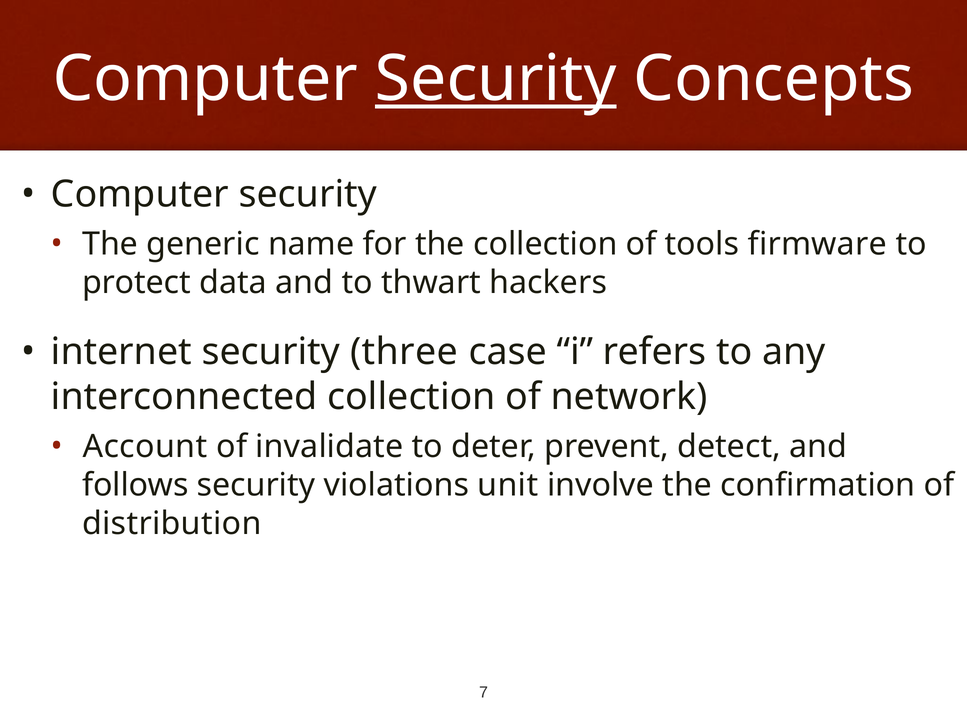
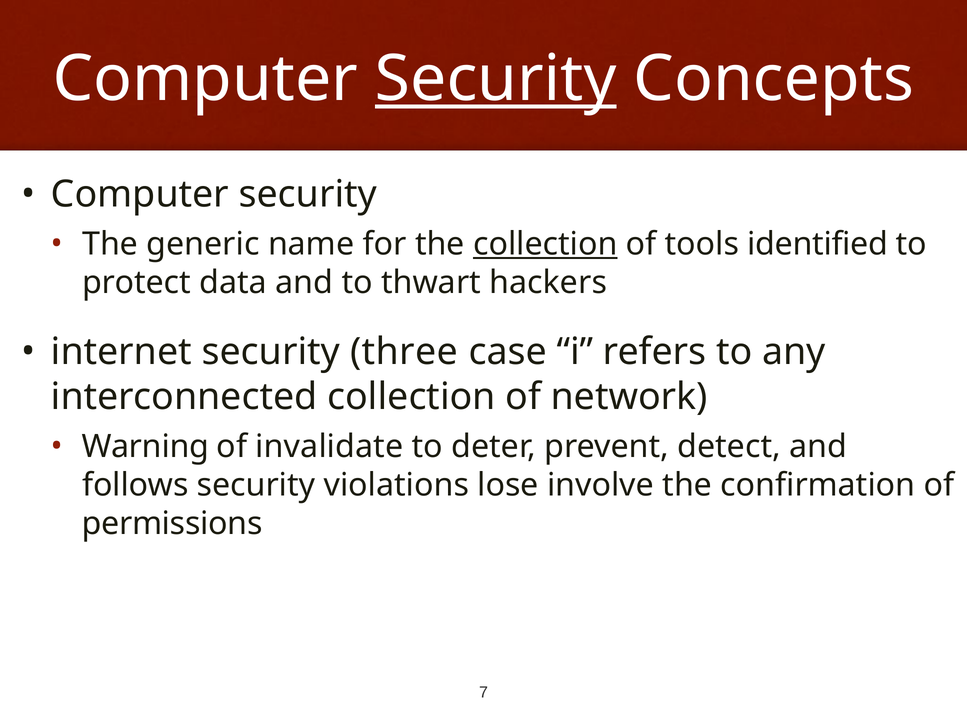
collection underline: none -> present (545, 244)
firmware: firmware -> identified (818, 244)
Account: Account -> Warning (145, 447)
unit: unit -> lose (508, 485)
distribution: distribution -> permissions (172, 524)
